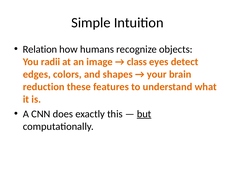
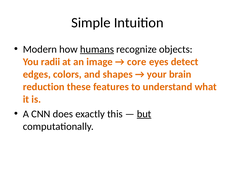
Relation: Relation -> Modern (40, 49)
humans underline: none -> present (97, 49)
class: class -> core (137, 62)
